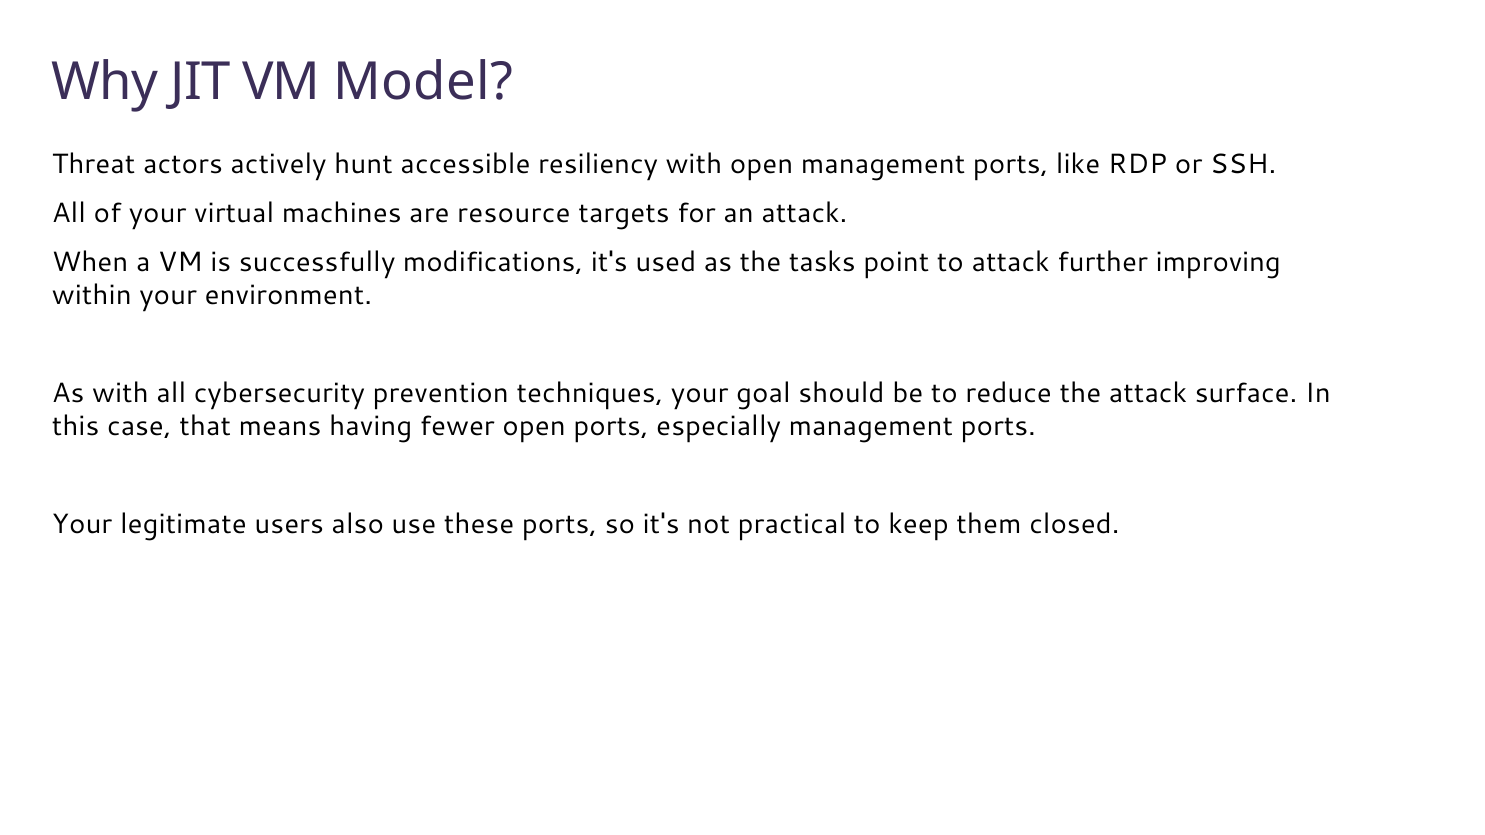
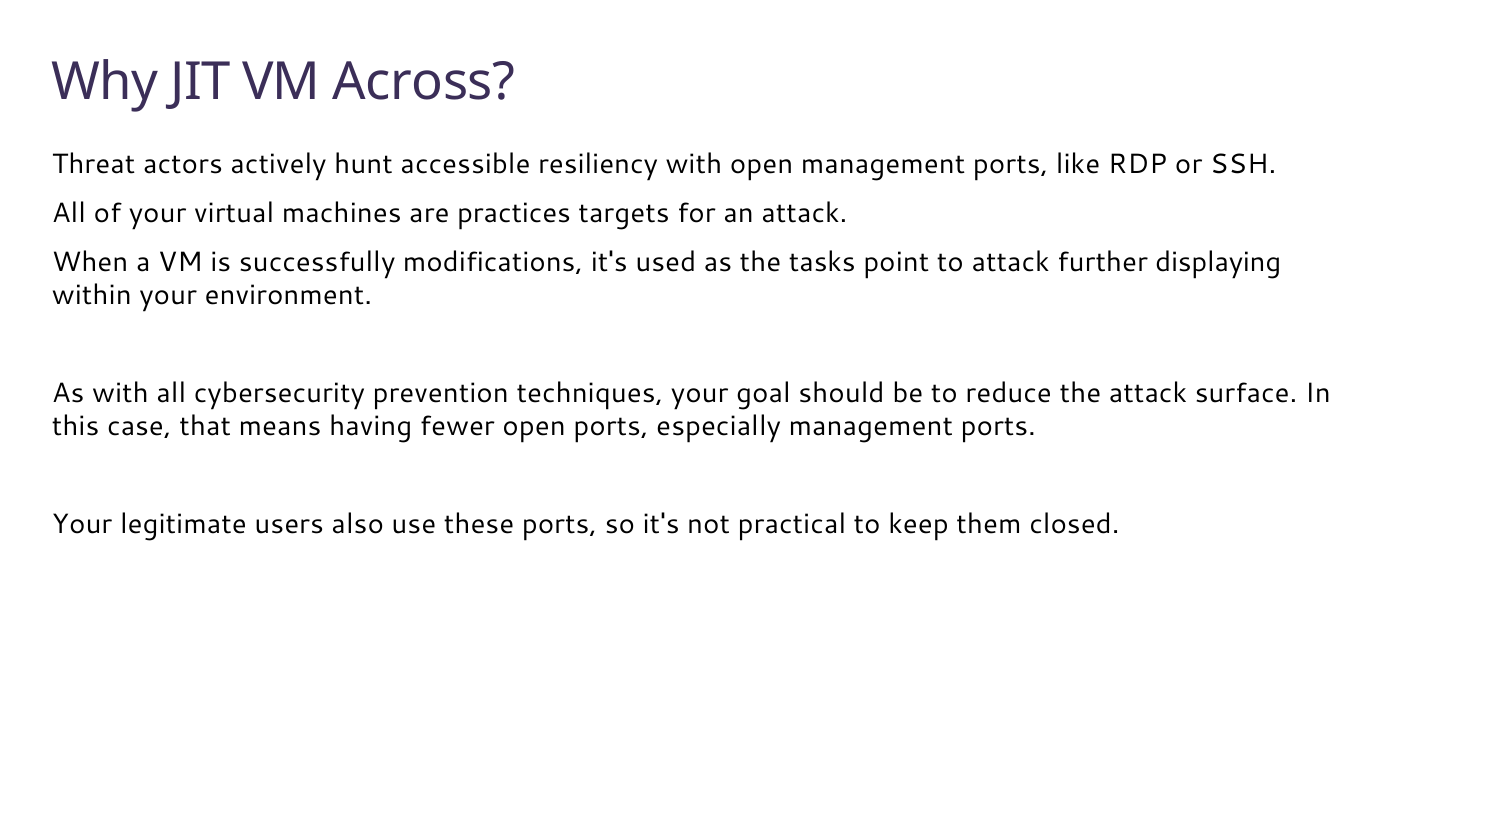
Model: Model -> Across (424, 82)
resource: resource -> practices (514, 213)
improving: improving -> displaying (1218, 262)
